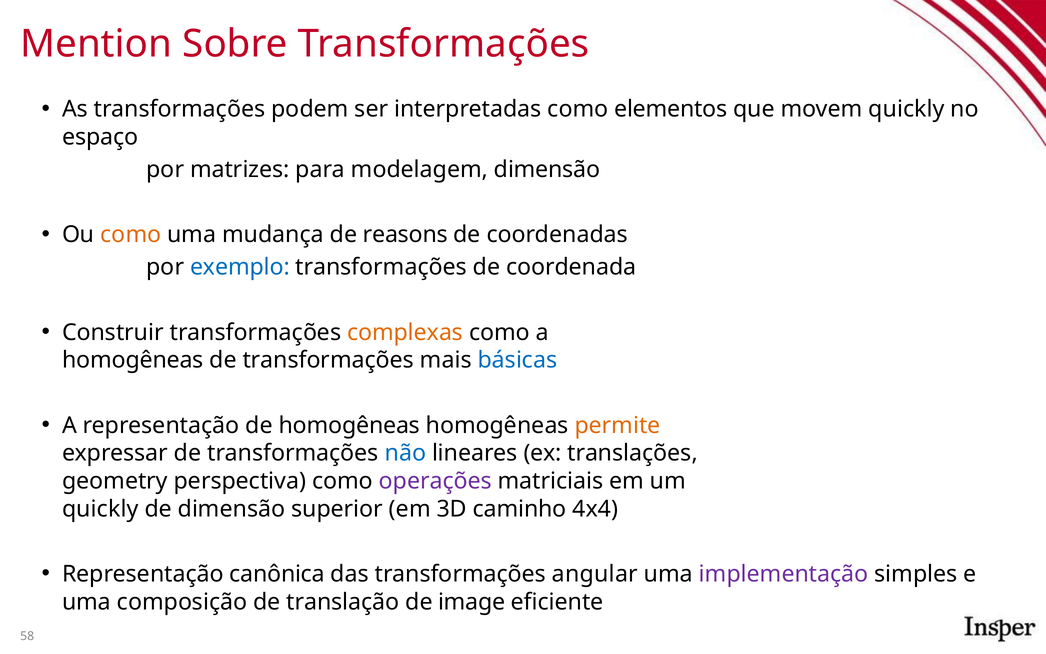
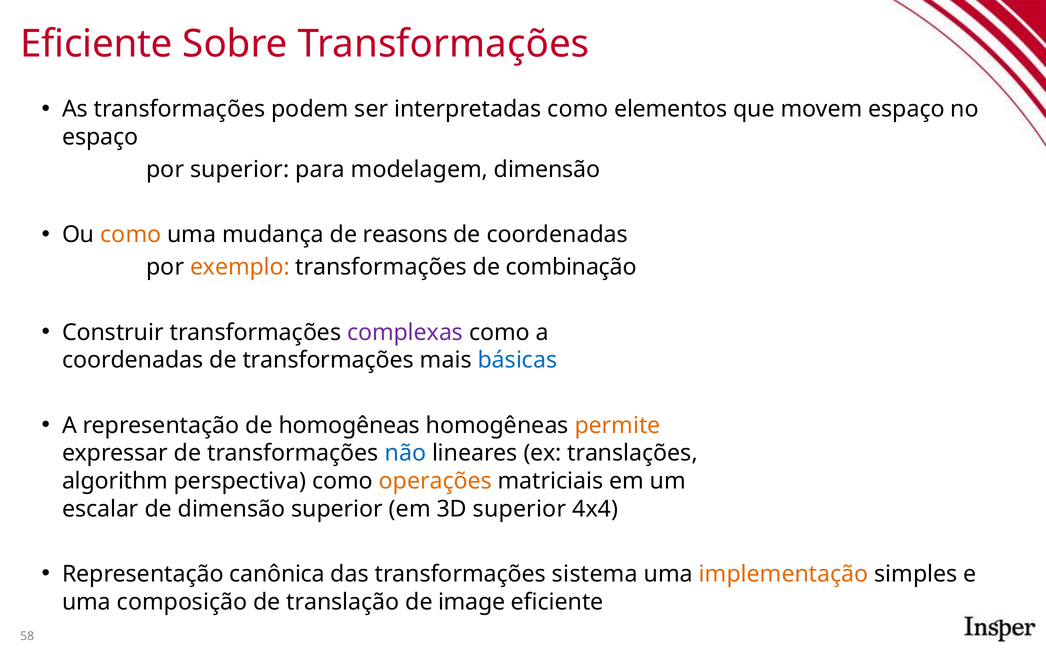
Mention: Mention -> Eficiente (96, 44)
movem quickly: quickly -> espaço (907, 109)
por matrizes: matrizes -> superior (240, 170)
exemplo colour: blue -> orange (240, 267)
coordenada: coordenada -> combinação (571, 267)
complexas colour: orange -> purple (405, 332)
homogêneas: homogêneas -> coordenadas (133, 360)
geometry: geometry -> algorithm (115, 481)
operações colour: purple -> orange (435, 481)
quickly: quickly -> escalar (100, 509)
3D caminho: caminho -> superior (519, 509)
angular: angular -> sistema (595, 574)
implementação colour: purple -> orange (784, 574)
